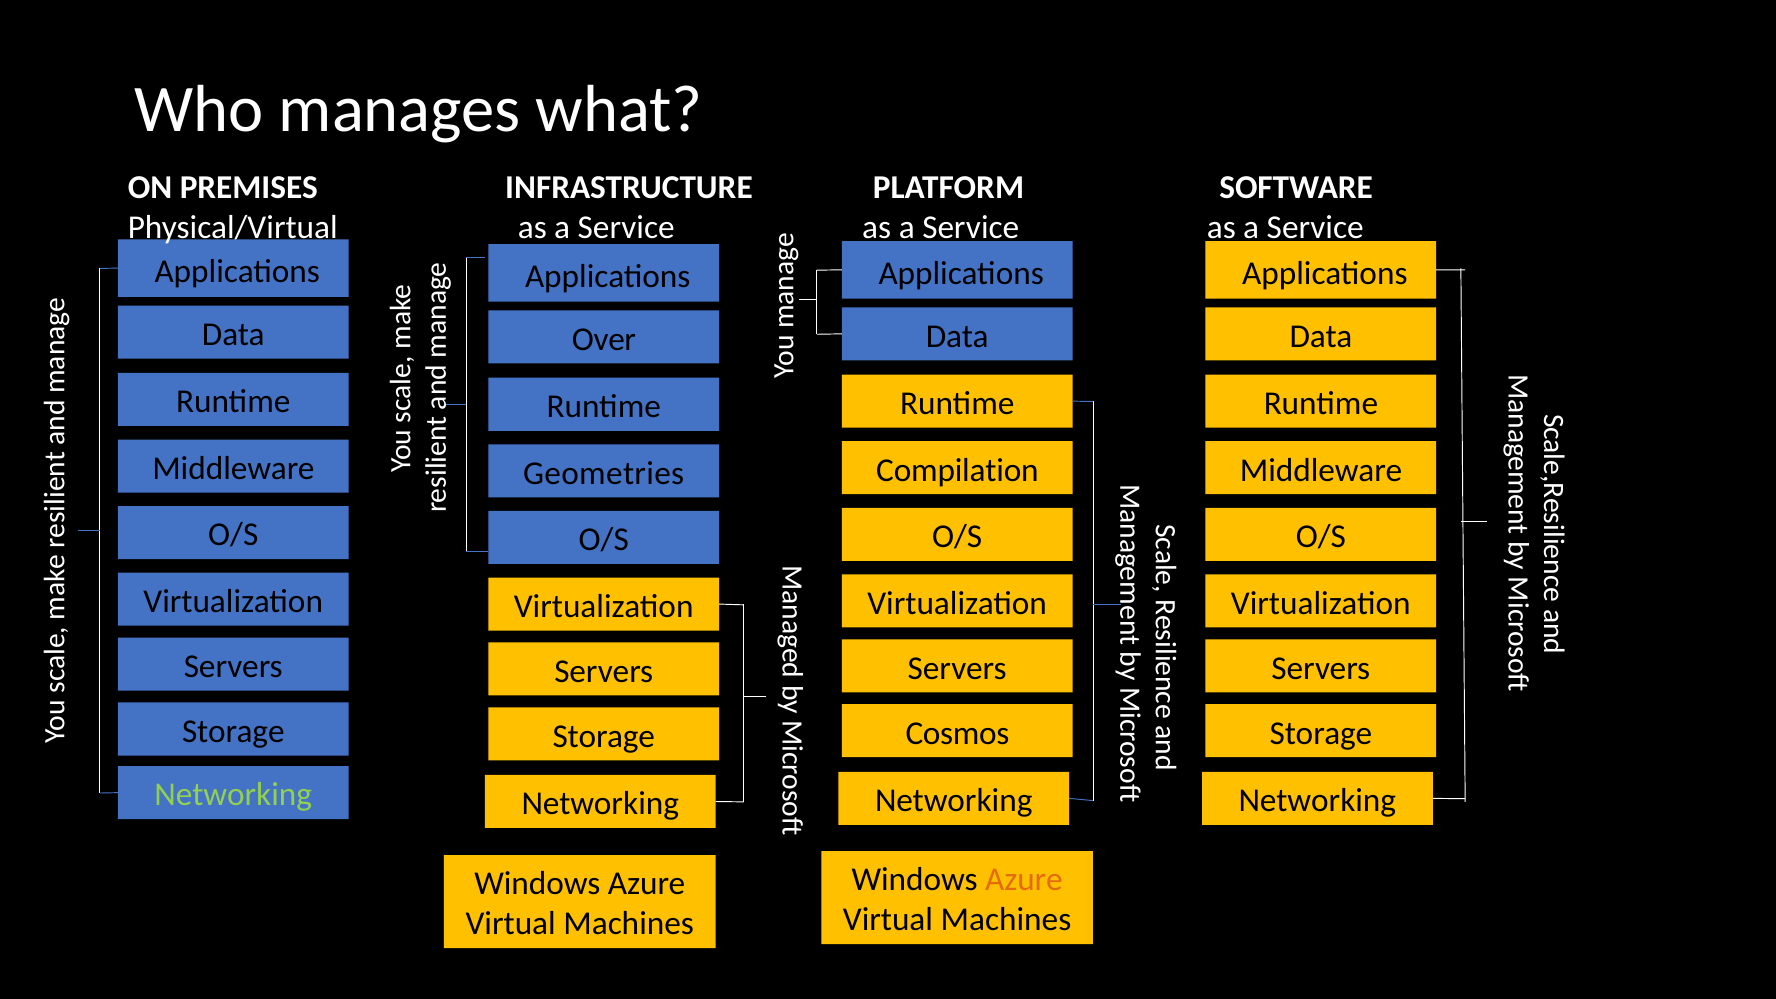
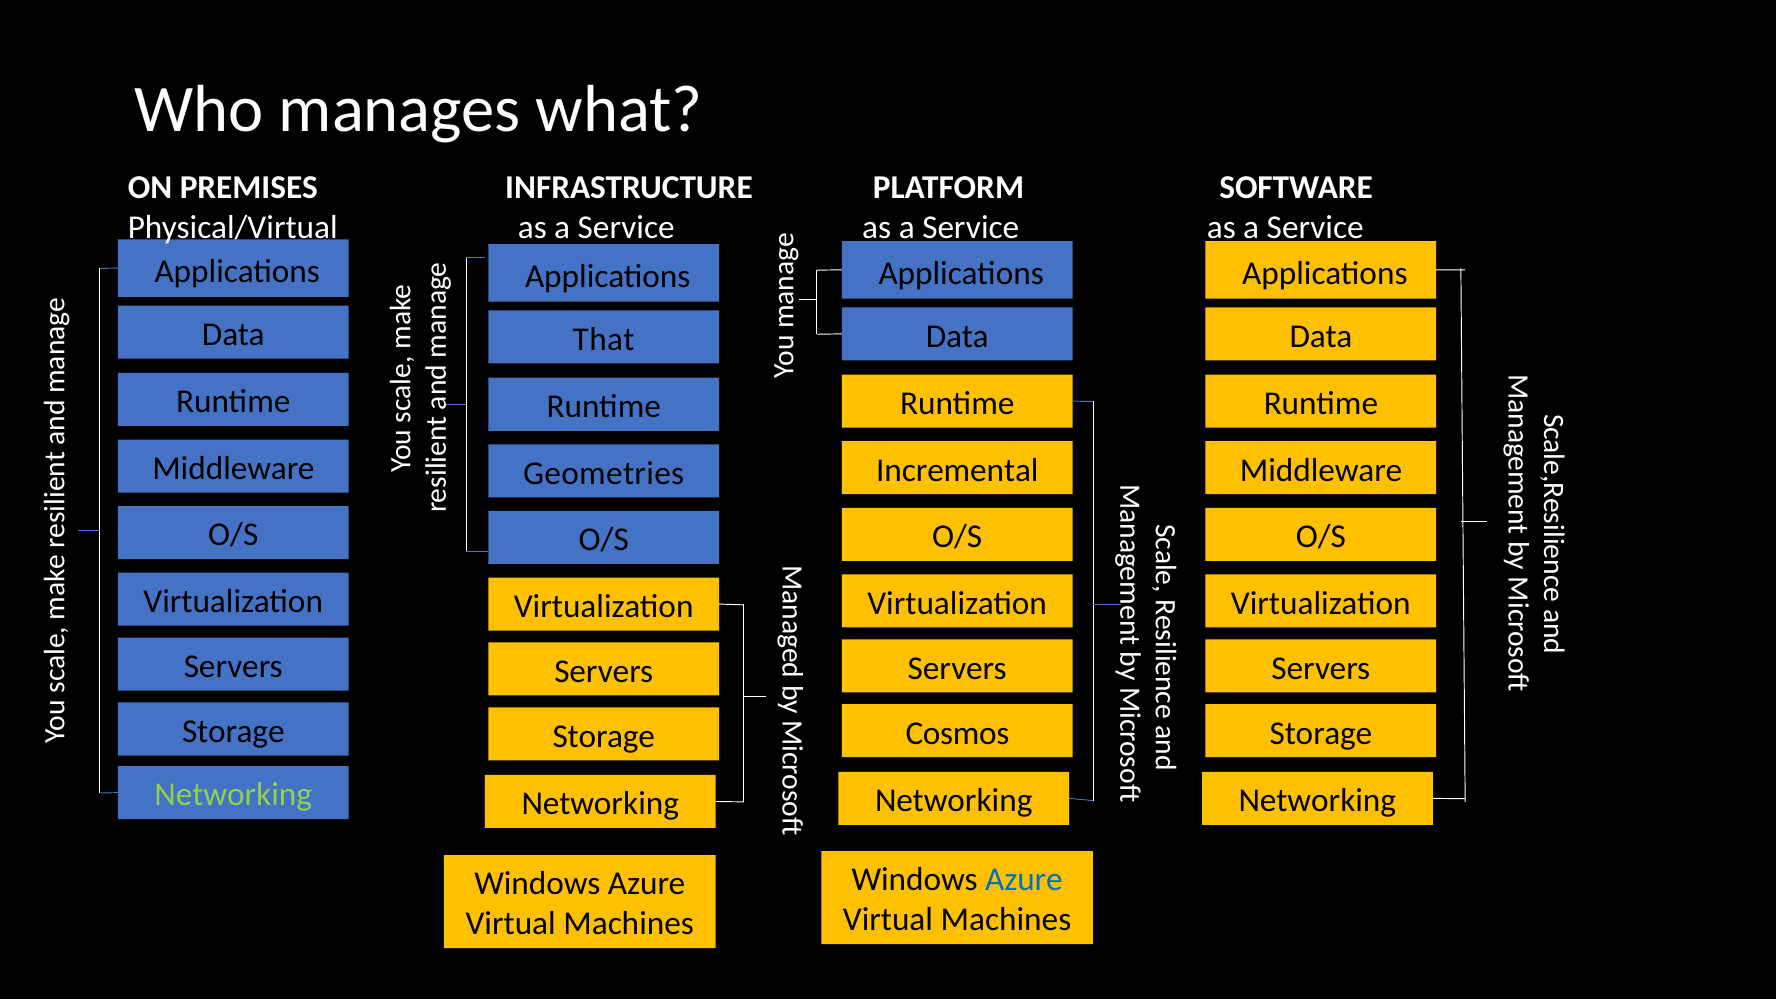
Over: Over -> That (604, 339)
Compilation: Compilation -> Incremental (957, 470)
Azure colour: orange -> blue (1024, 880)
